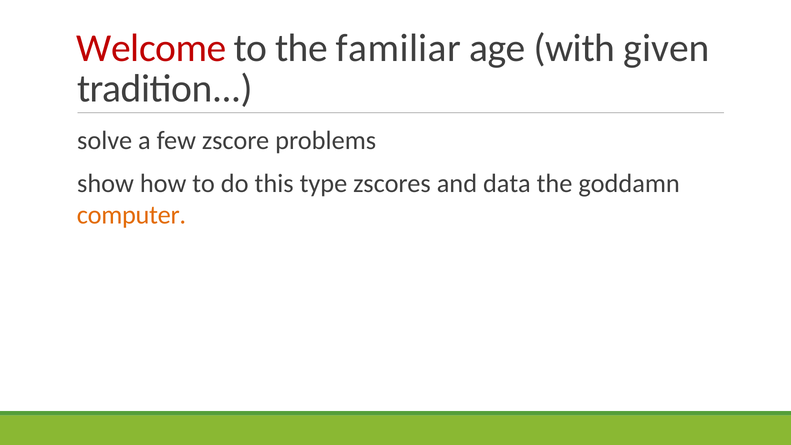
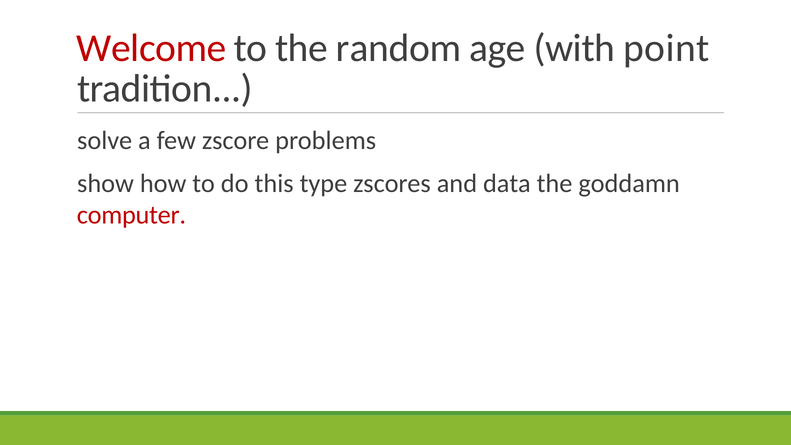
familiar: familiar -> random (399, 48)
given: given -> point (666, 48)
computer colour: orange -> red (131, 215)
